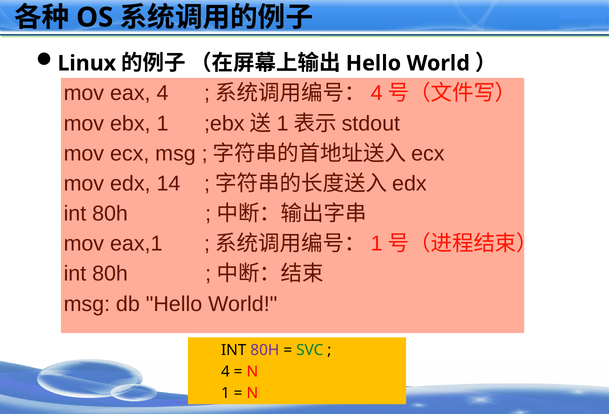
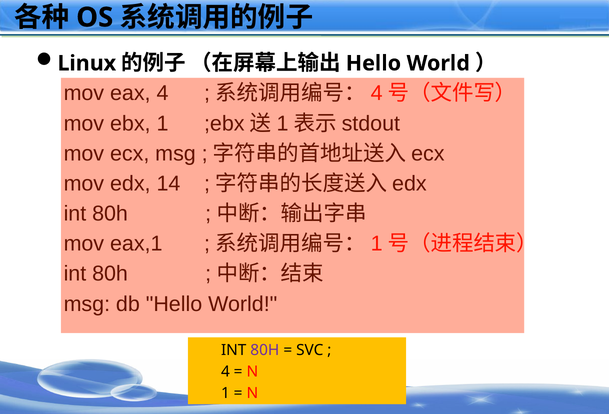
SVC colour: green -> black (310, 351)
